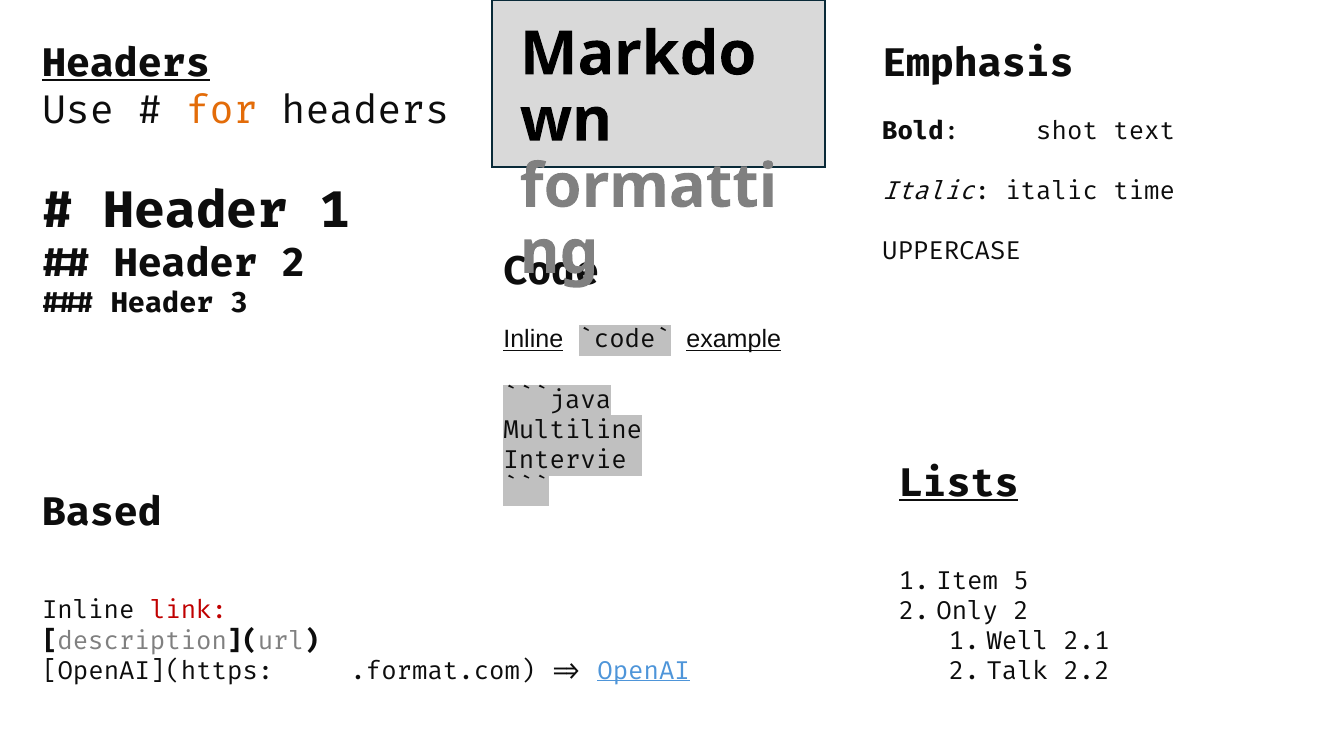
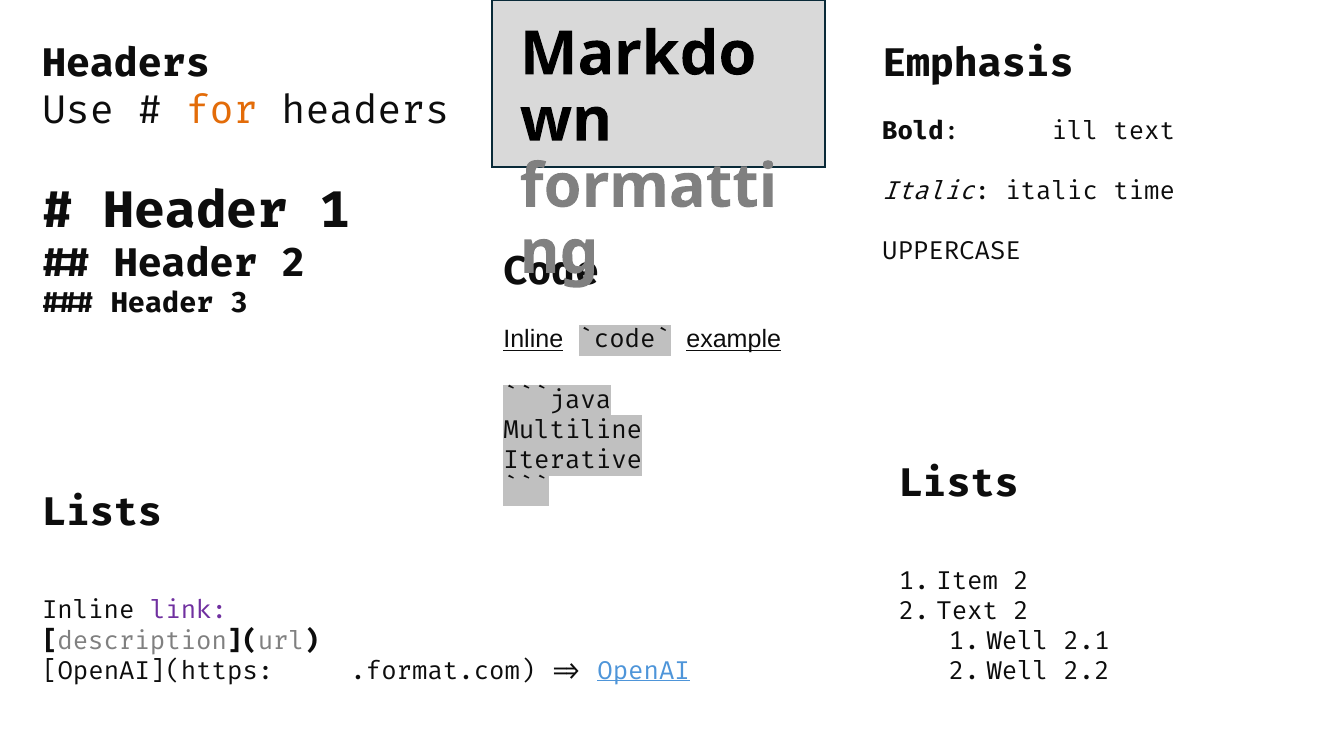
Headers underline: present -> none (126, 64)
shot: shot -> will (1067, 131)
Interview: Interview -> Iterative (573, 460)
Lists underline: present -> none (959, 483)
Based: Based -> Lists (102, 513)
Item 5: 5 -> 2 (1021, 581)
link colour: red -> purple (189, 611)
2 Only: Only -> Text (967, 611)
2 Talk: Talk -> Well (1017, 671)
